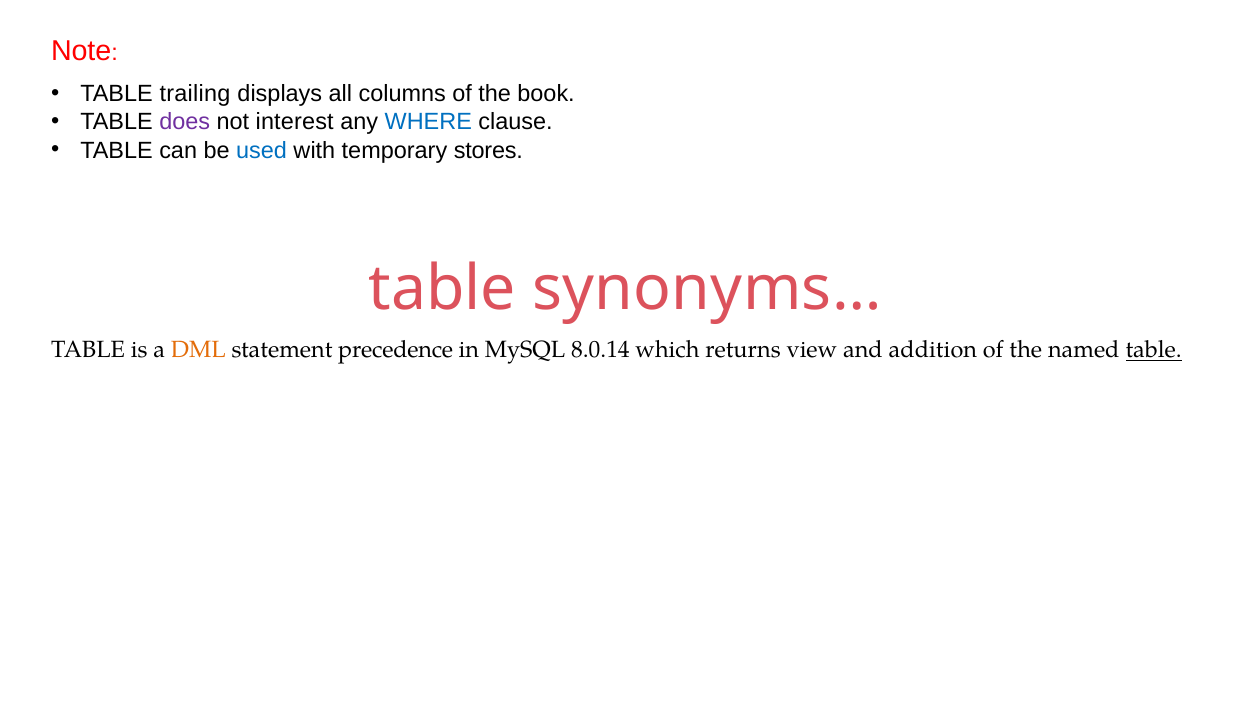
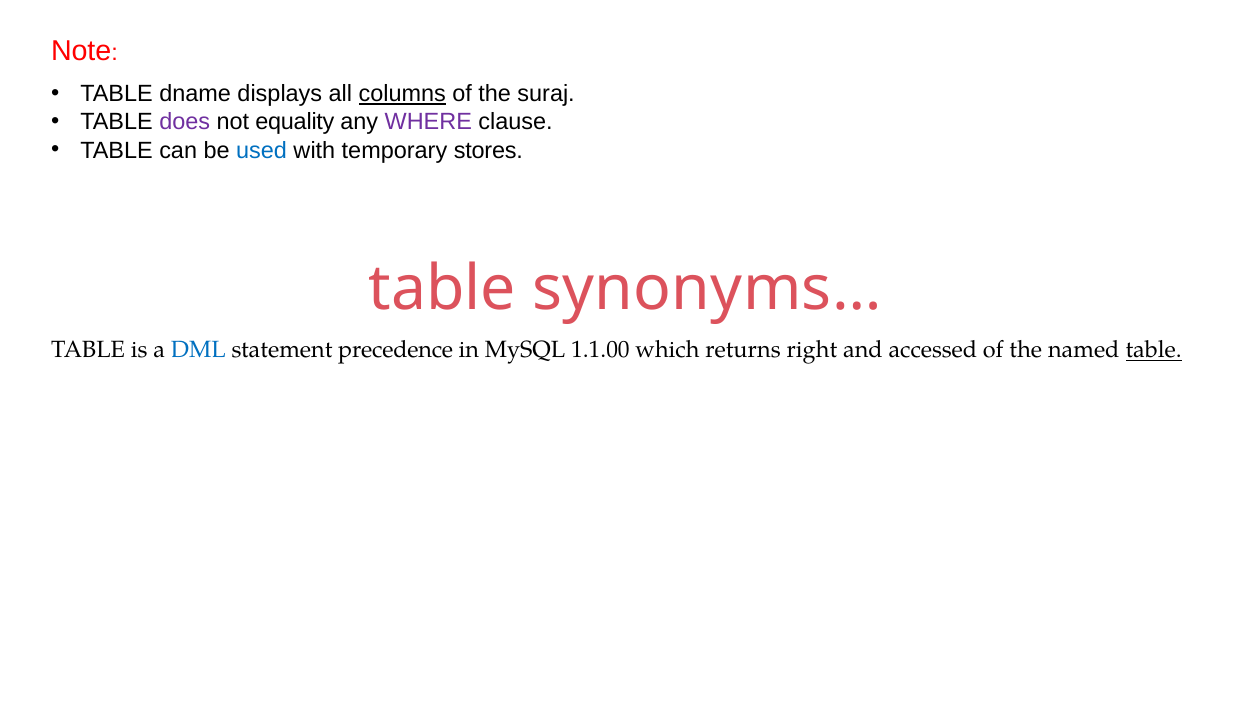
trailing: trailing -> dname (195, 94)
columns underline: none -> present (402, 94)
book: book -> suraj (546, 94)
interest: interest -> equality (295, 122)
WHERE colour: blue -> purple (428, 122)
DML colour: orange -> blue (198, 350)
8.0.14: 8.0.14 -> 1.1.00 (600, 350)
view: view -> right (812, 350)
addition: addition -> accessed (933, 350)
